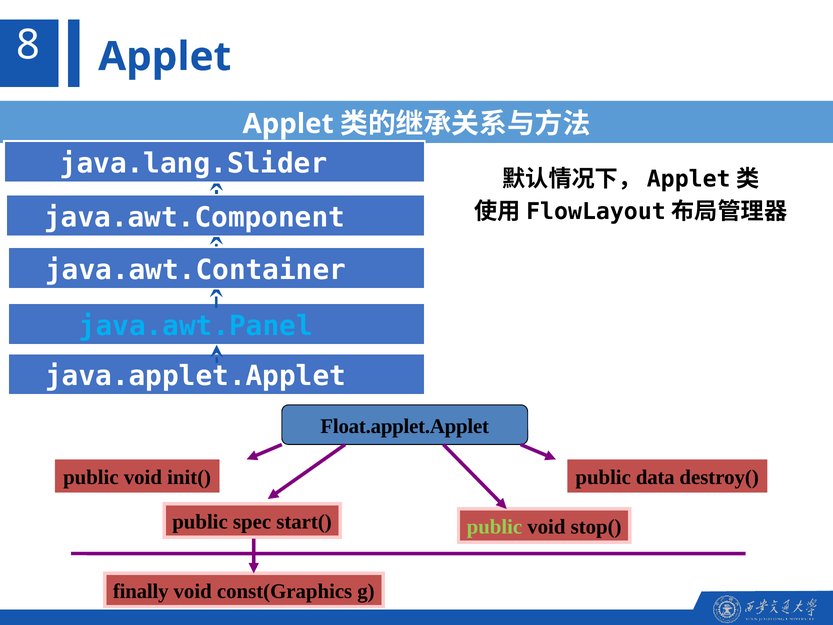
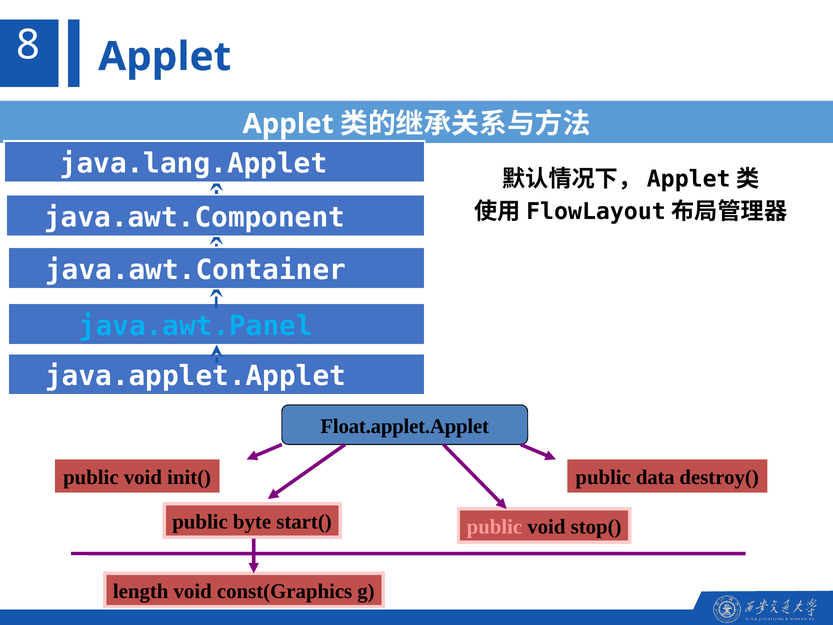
java.lang.Slider: java.lang.Slider -> java.lang.Applet (194, 164)
spec: spec -> byte (252, 522)
public colour: light green -> pink (494, 527)
finally: finally -> length (141, 591)
